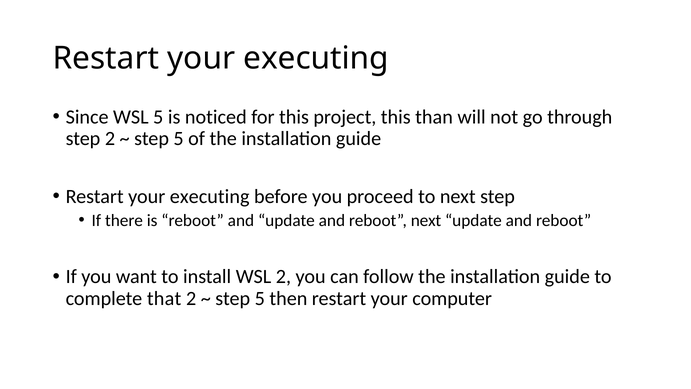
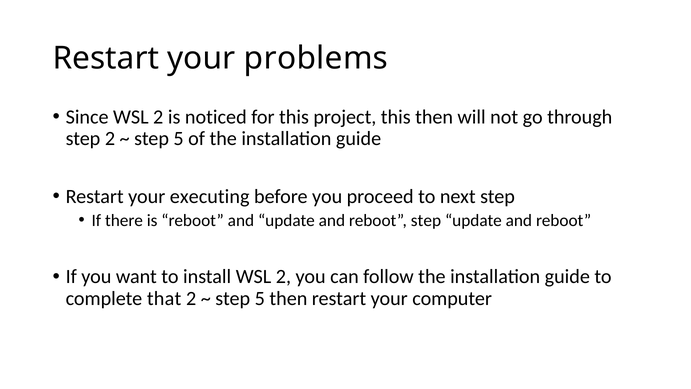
executing: executing -> problems (316, 58)
Since WSL 5: 5 -> 2 (158, 117)
this than: than -> then (434, 117)
reboot next: next -> step (426, 220)
